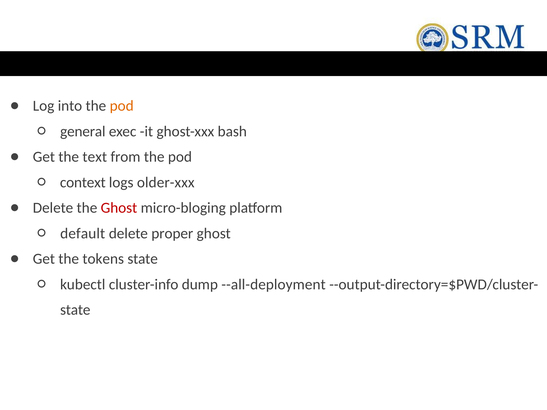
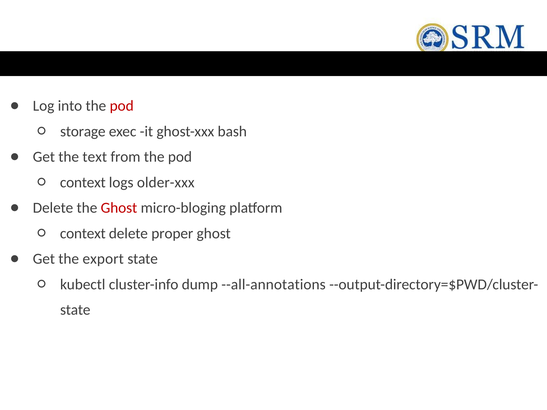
pod colour: orange -> red (122, 106)
general: general -> storage (83, 131)
default: default -> context (83, 234)
tokens: tokens -> export (103, 259)
--all-deployment: --all-deployment -> --all-annotations (274, 285)
